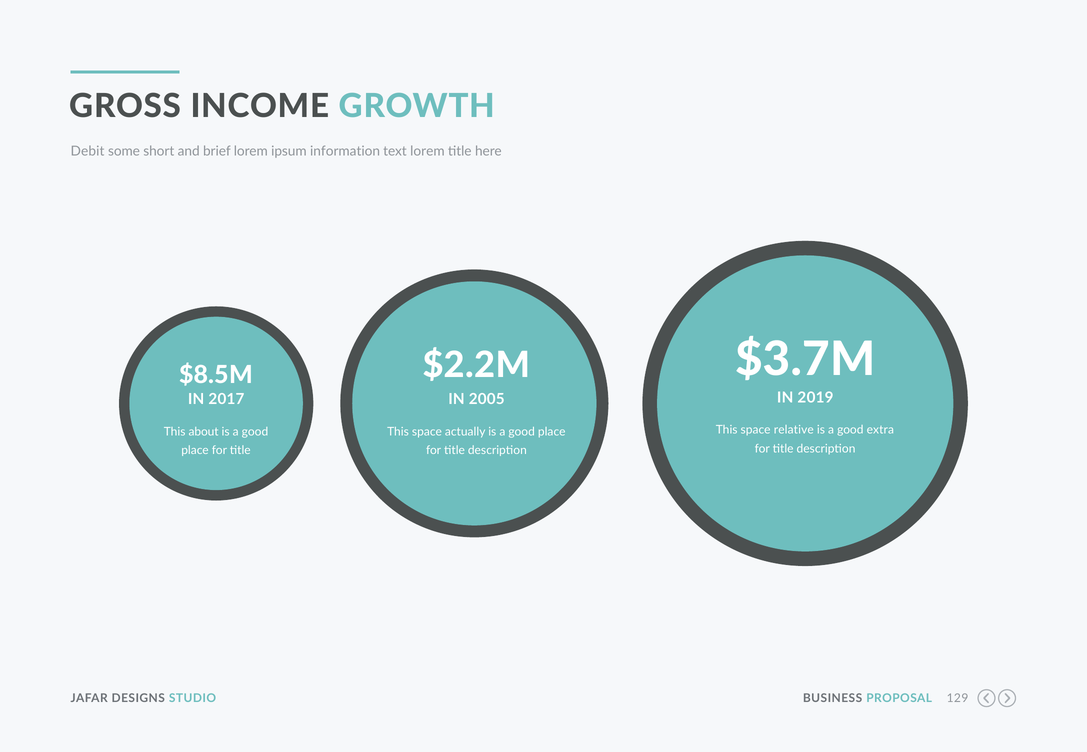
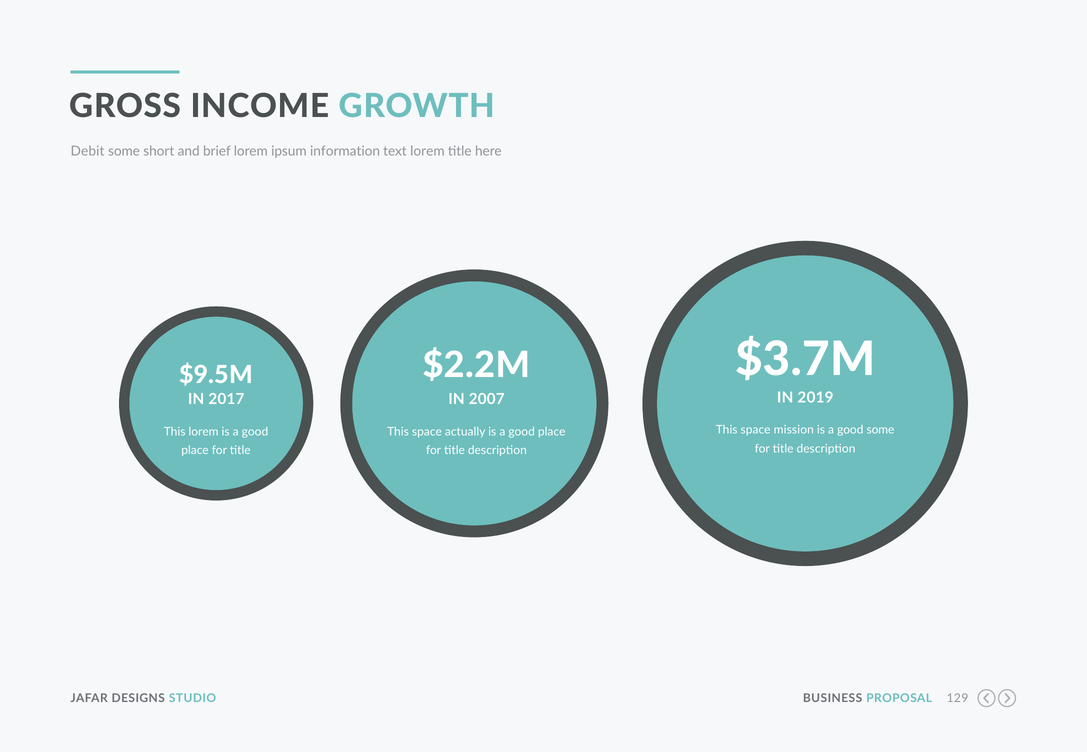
$8.5M: $8.5M -> $9.5M (216, 375)
2005: 2005 -> 2007 (487, 400)
relative: relative -> mission (794, 430)
good extra: extra -> some (880, 430)
This about: about -> lorem (204, 432)
